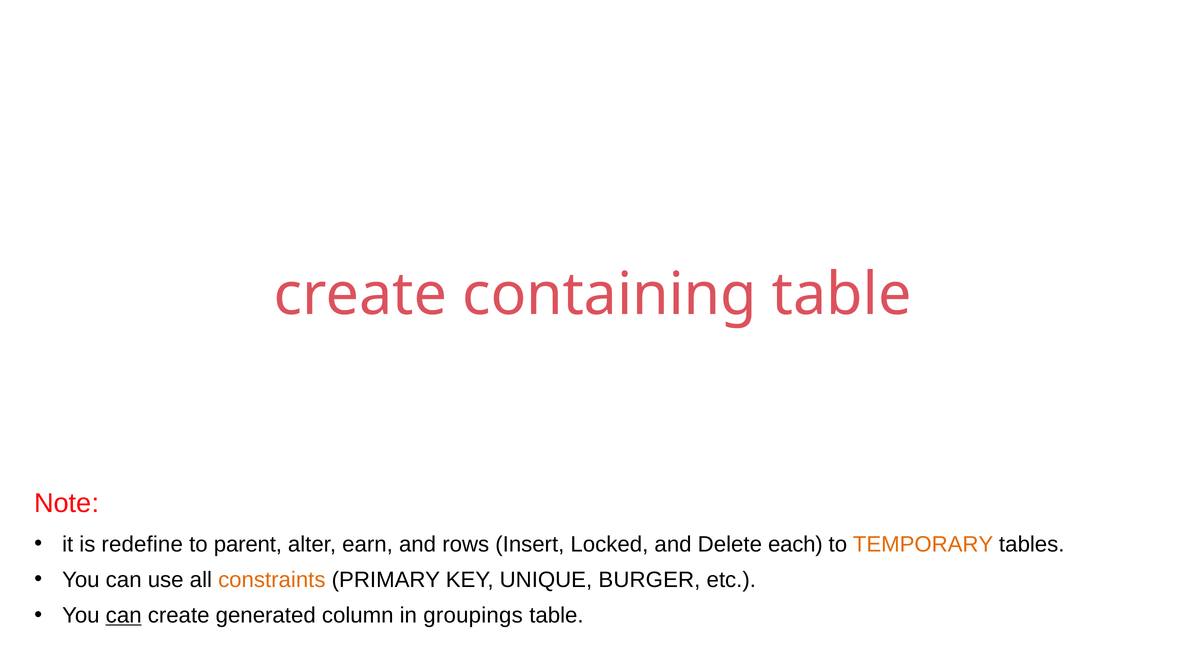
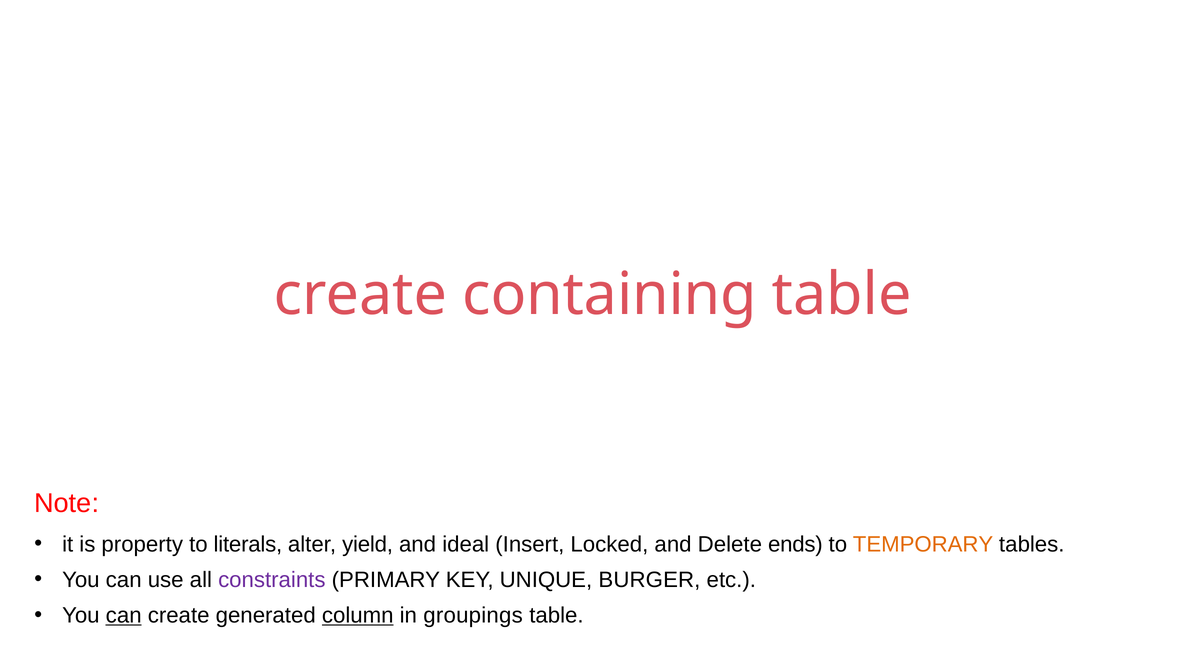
redefine: redefine -> property (142, 544)
parent: parent -> literals (248, 544)
earn: earn -> yield (368, 544)
rows: rows -> ideal (466, 544)
each: each -> ends (795, 544)
constraints colour: orange -> purple (272, 580)
column underline: none -> present (358, 616)
